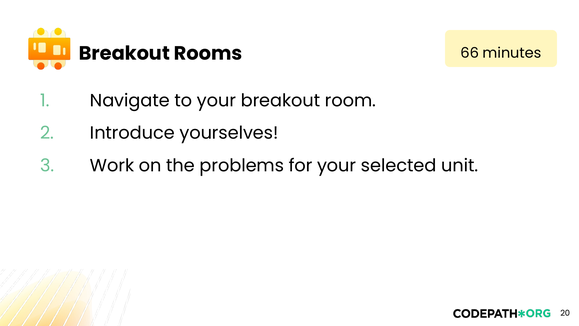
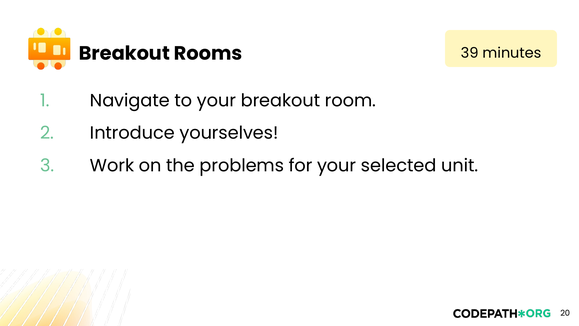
66: 66 -> 39 (470, 53)
